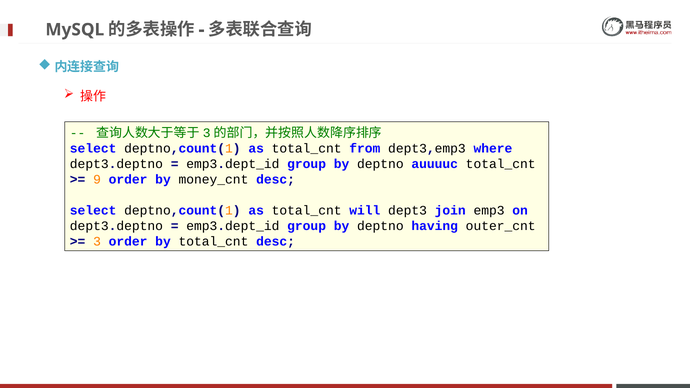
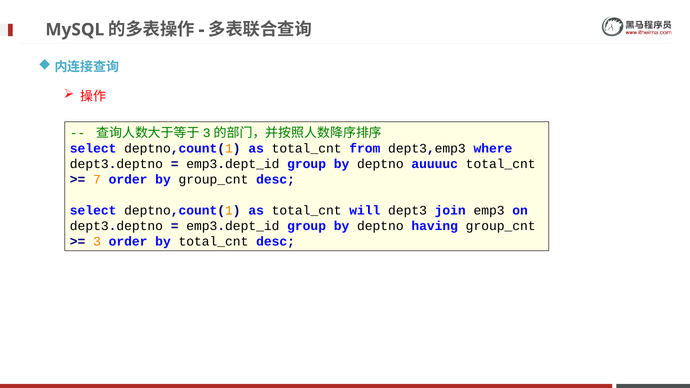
9: 9 -> 7 (97, 180)
by money_cnt: money_cnt -> group_cnt (213, 180)
having outer_cnt: outer_cnt -> group_cnt (501, 226)
